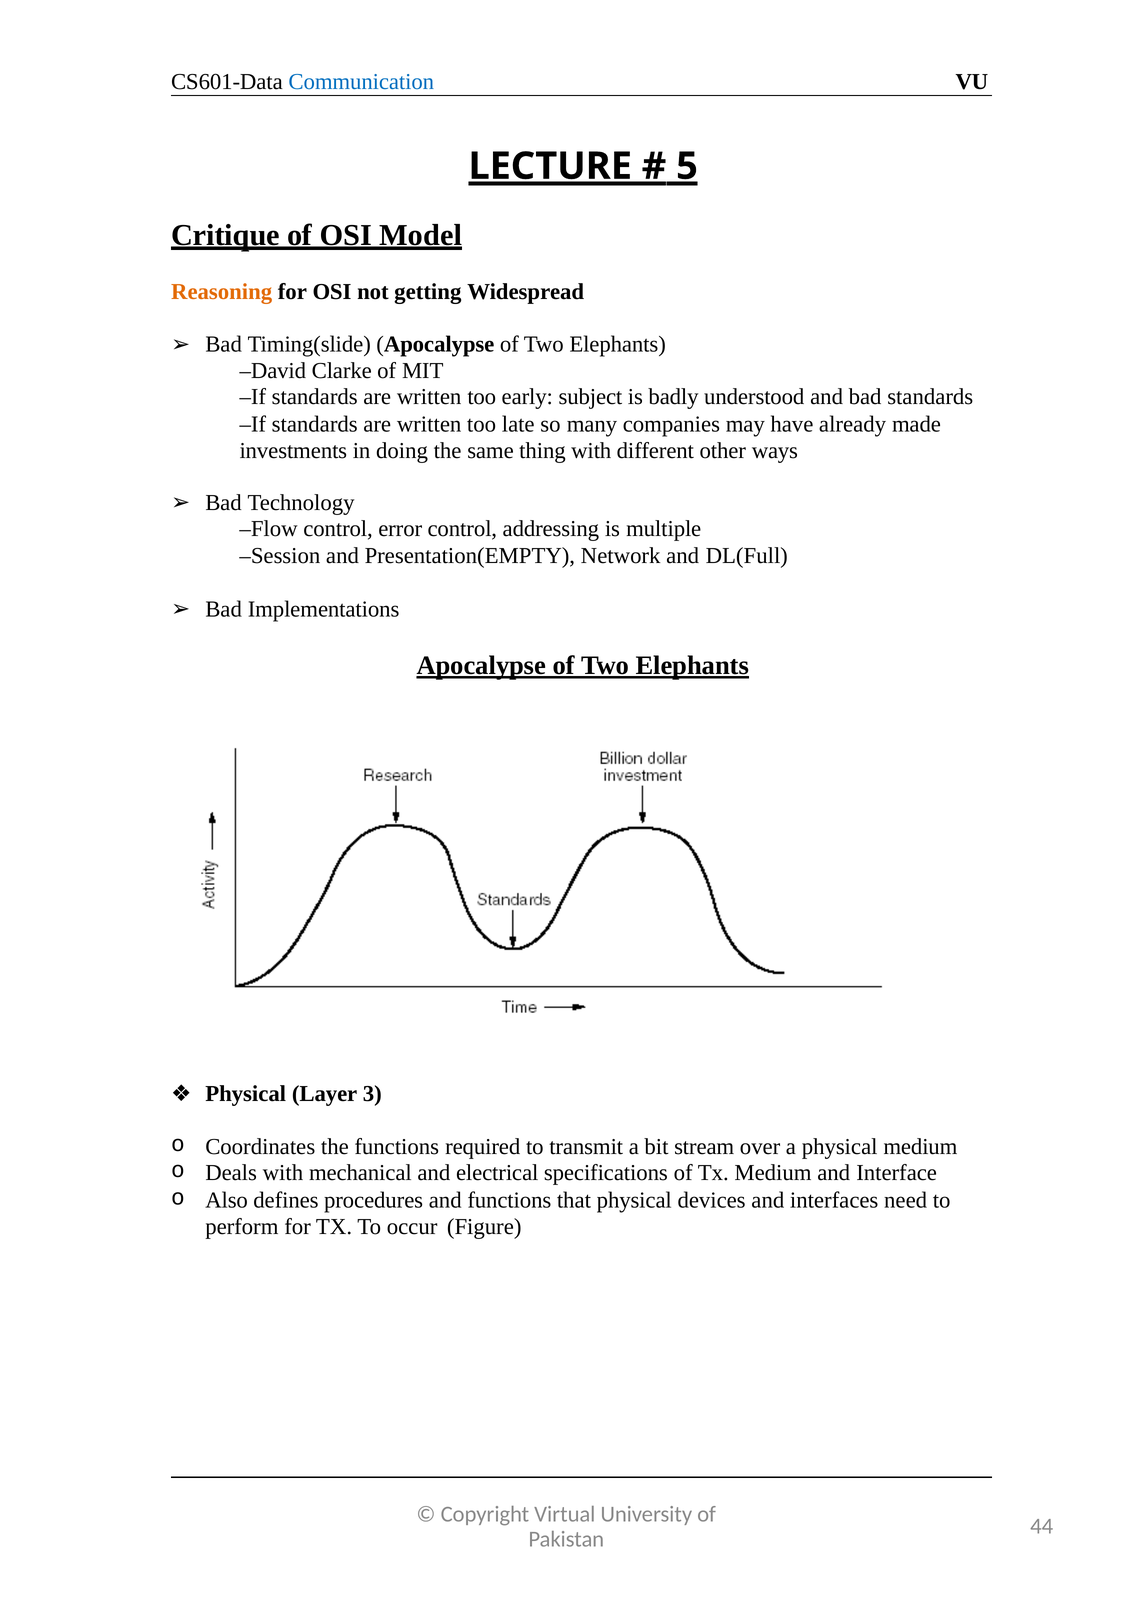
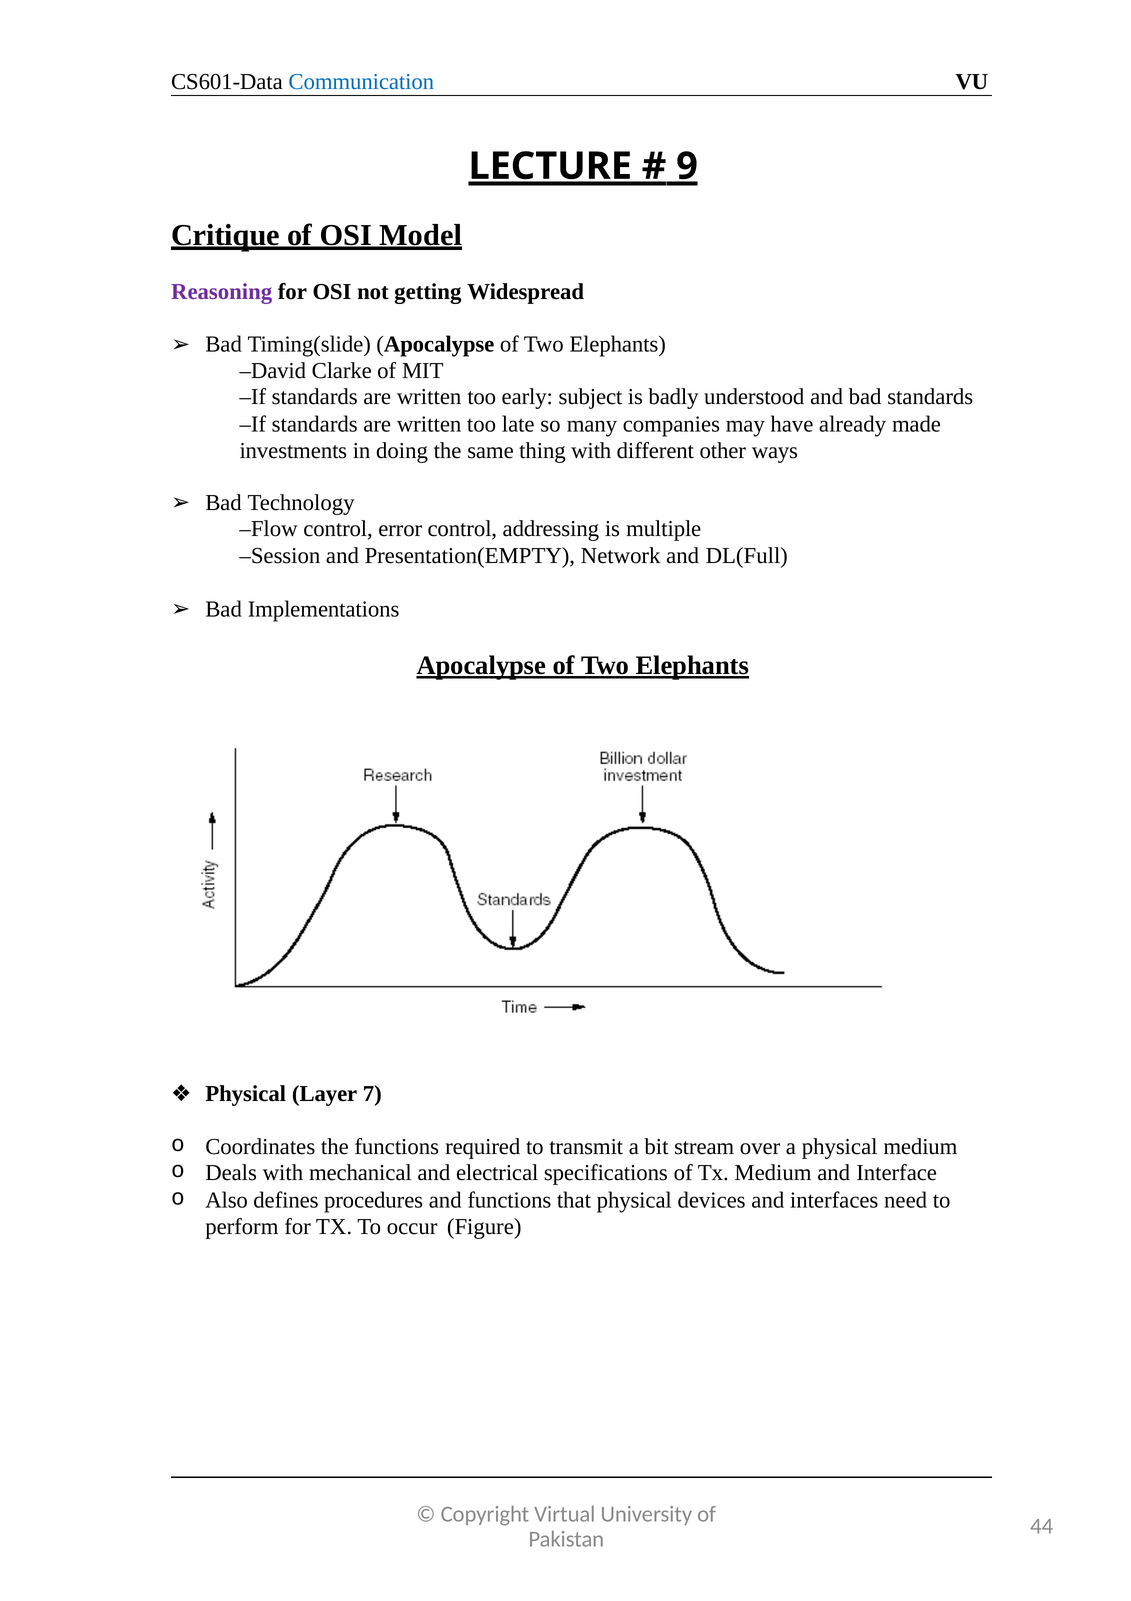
5: 5 -> 9 (687, 166)
Reasoning colour: orange -> purple (222, 292)
3: 3 -> 7 (372, 1094)
